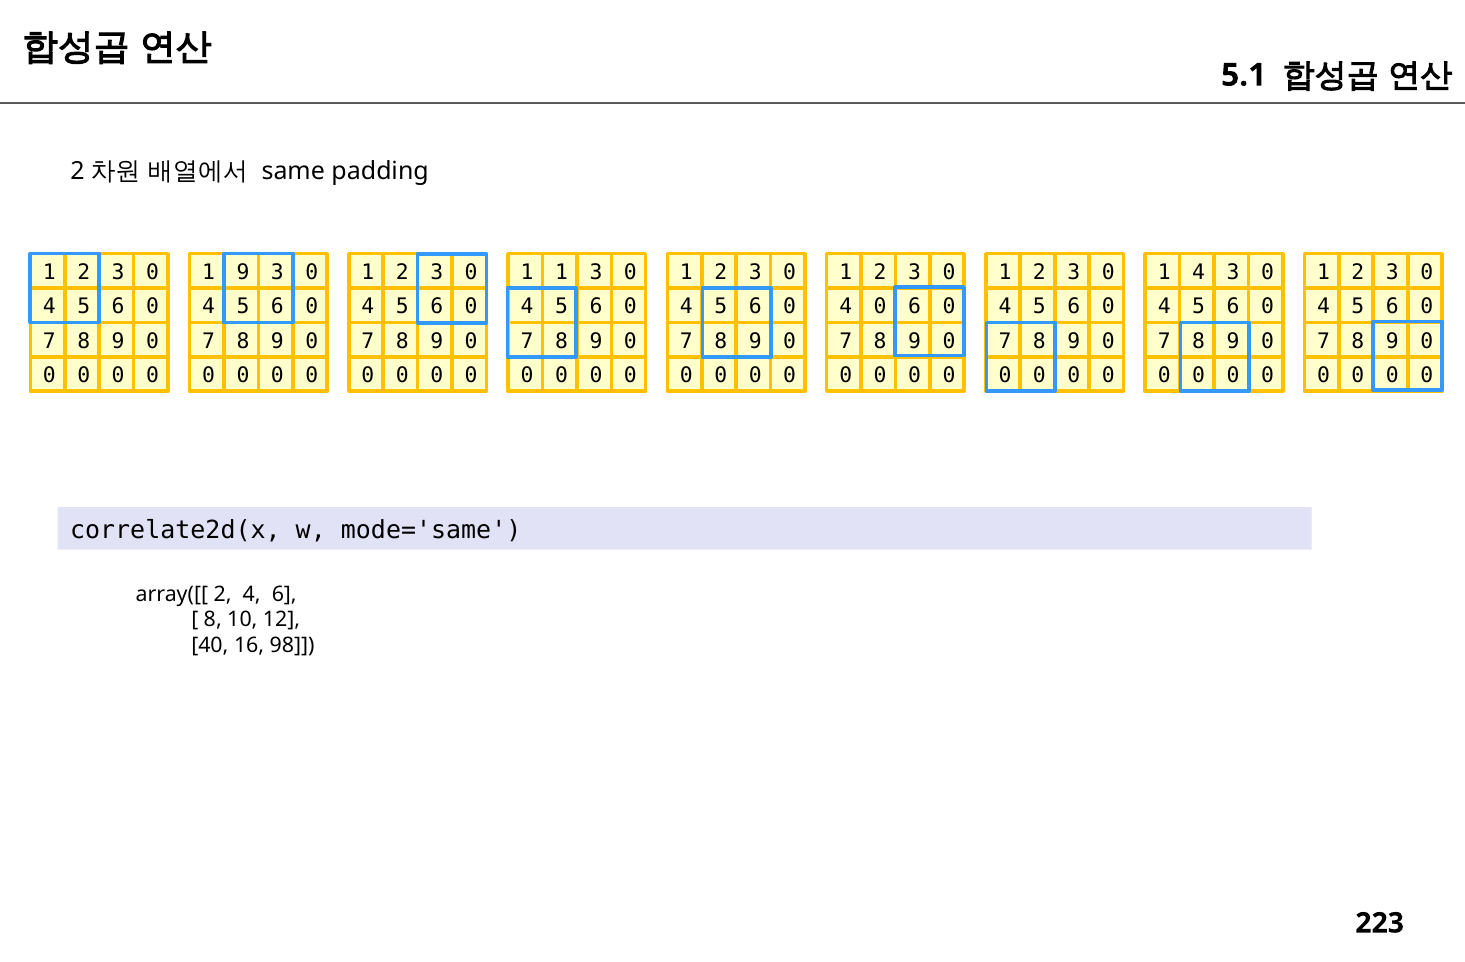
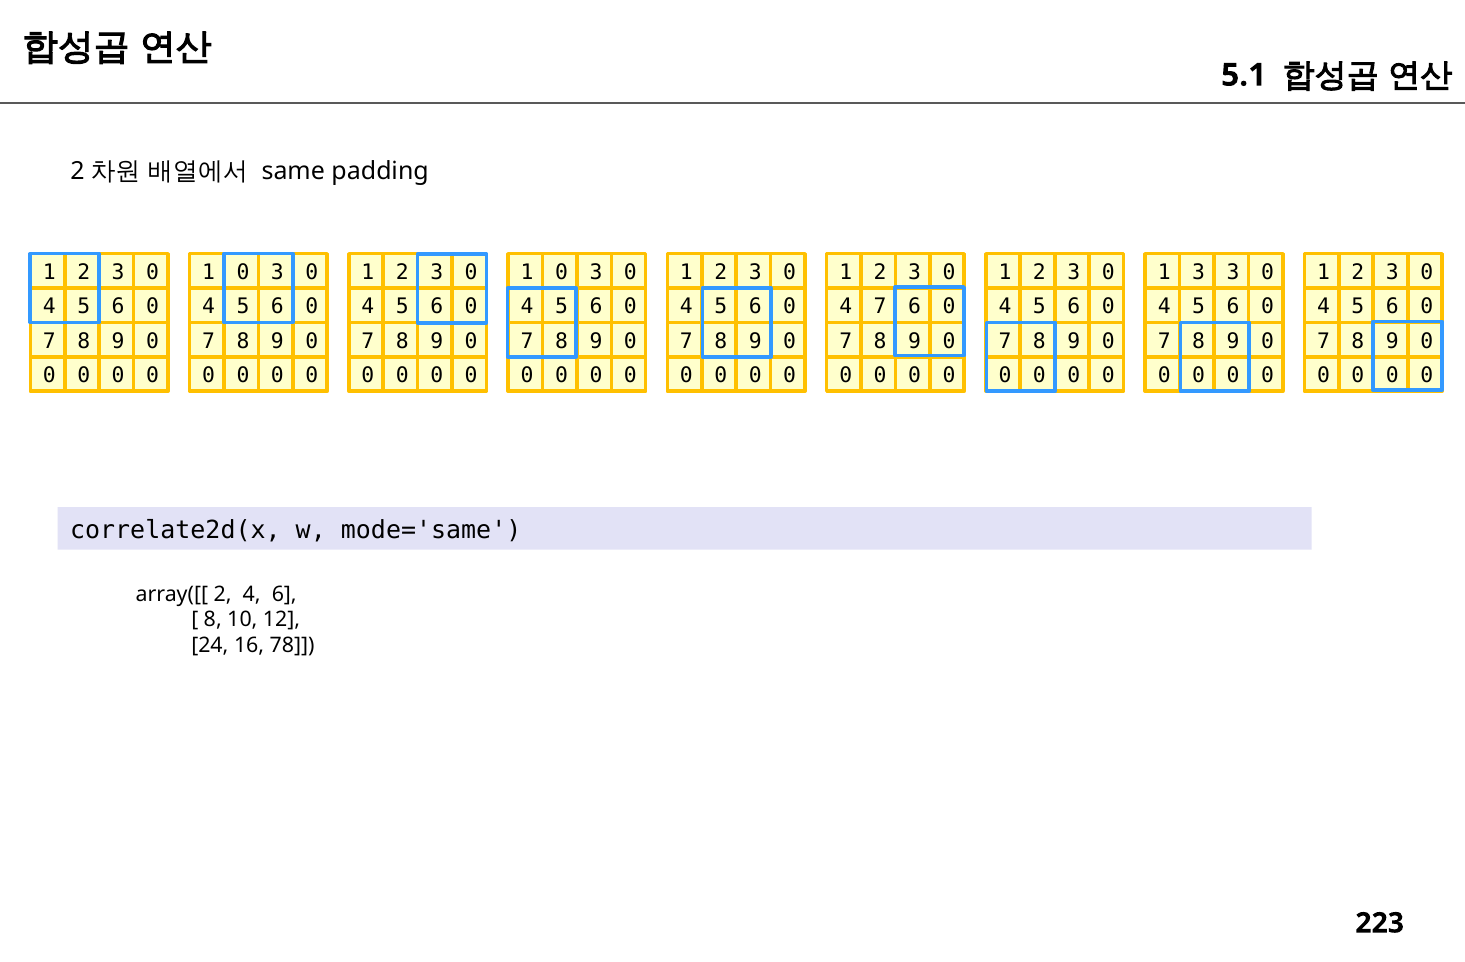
9: 9 -> 0 (243, 272)
1: 1 -> 0 (562, 272)
1 4: 4 -> 3 (1199, 272)
4 0: 0 -> 7 (880, 307)
40: 40 -> 24 (210, 646)
98: 98 -> 78 (292, 646)
